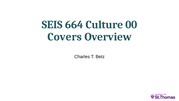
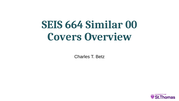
Culture: Culture -> Similar (104, 25)
